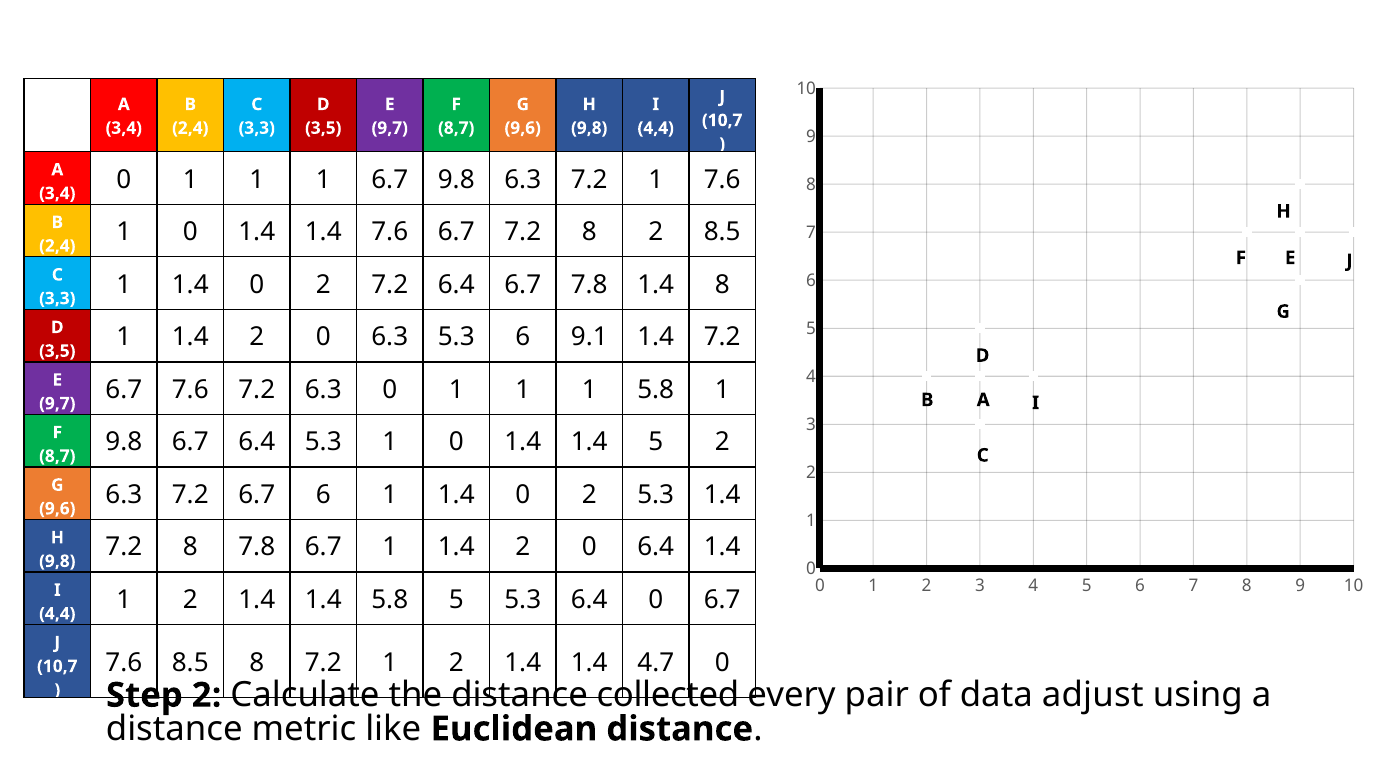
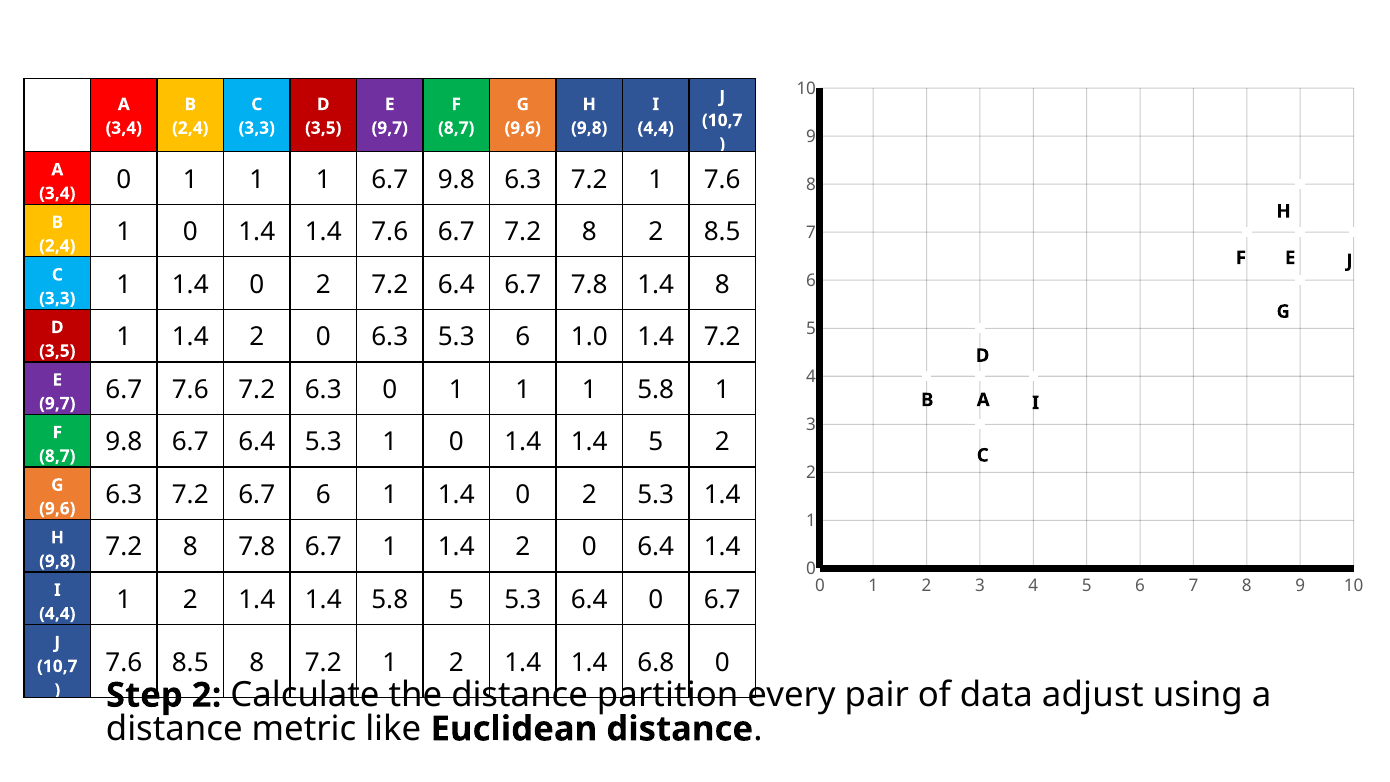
9.1: 9.1 -> 1.0 (589, 337)
4.7: 4.7 -> 6.8 (656, 662)
collected: collected -> partition (668, 695)
